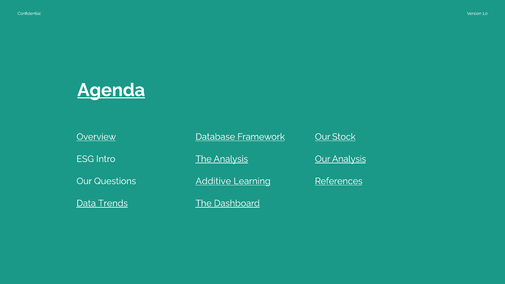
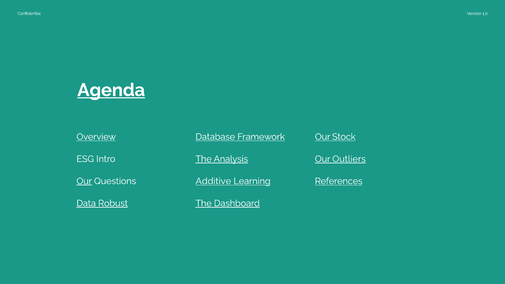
Our Analysis: Analysis -> Outliers (349, 159)
Our underline: none -> present (84, 181)
Trends: Trends -> Robust (113, 203)
